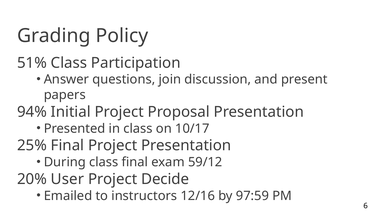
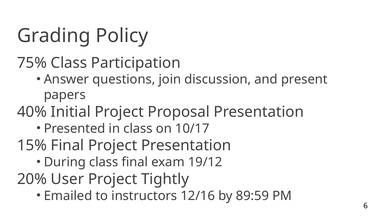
51%: 51% -> 75% (32, 63)
94%: 94% -> 40% (32, 112)
25%: 25% -> 15% (32, 146)
59/12: 59/12 -> 19/12 (205, 162)
Decide: Decide -> Tightly (165, 179)
97:59: 97:59 -> 89:59 (252, 196)
